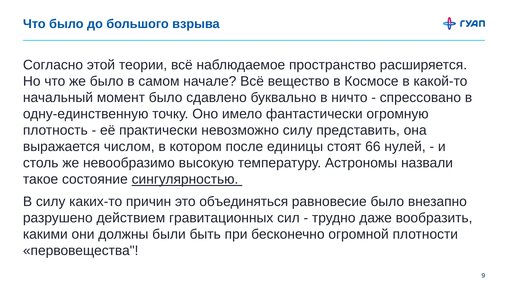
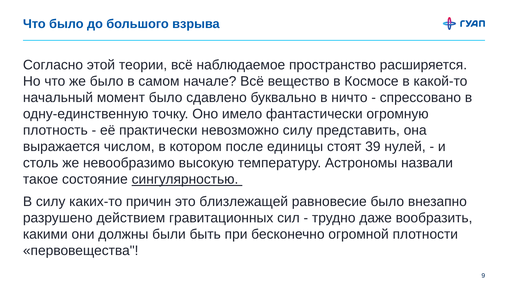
66: 66 -> 39 (373, 147)
объединяться: объединяться -> близлежащей (244, 201)
